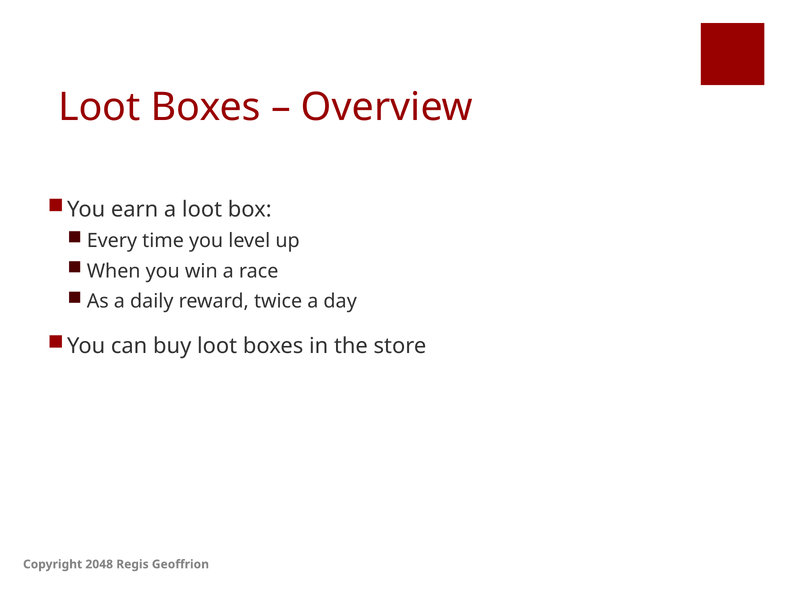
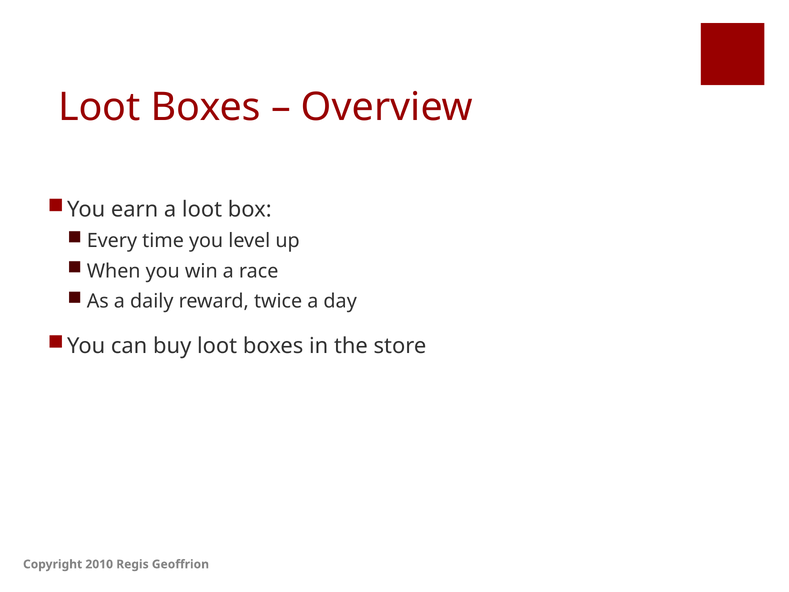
2048: 2048 -> 2010 (99, 564)
